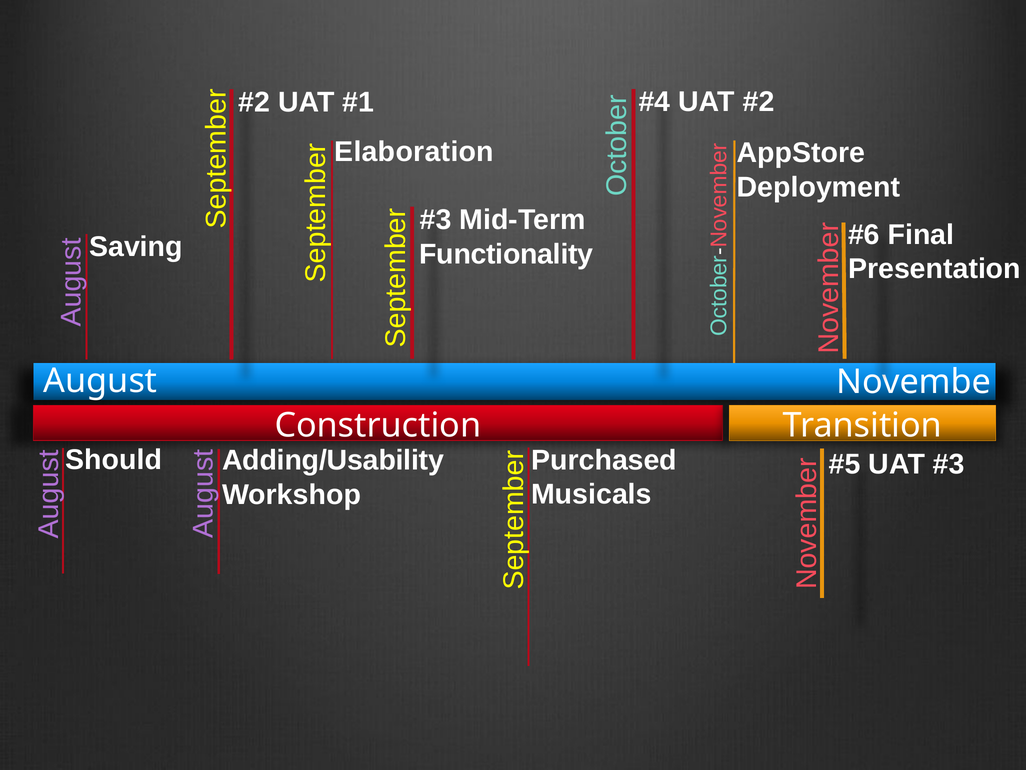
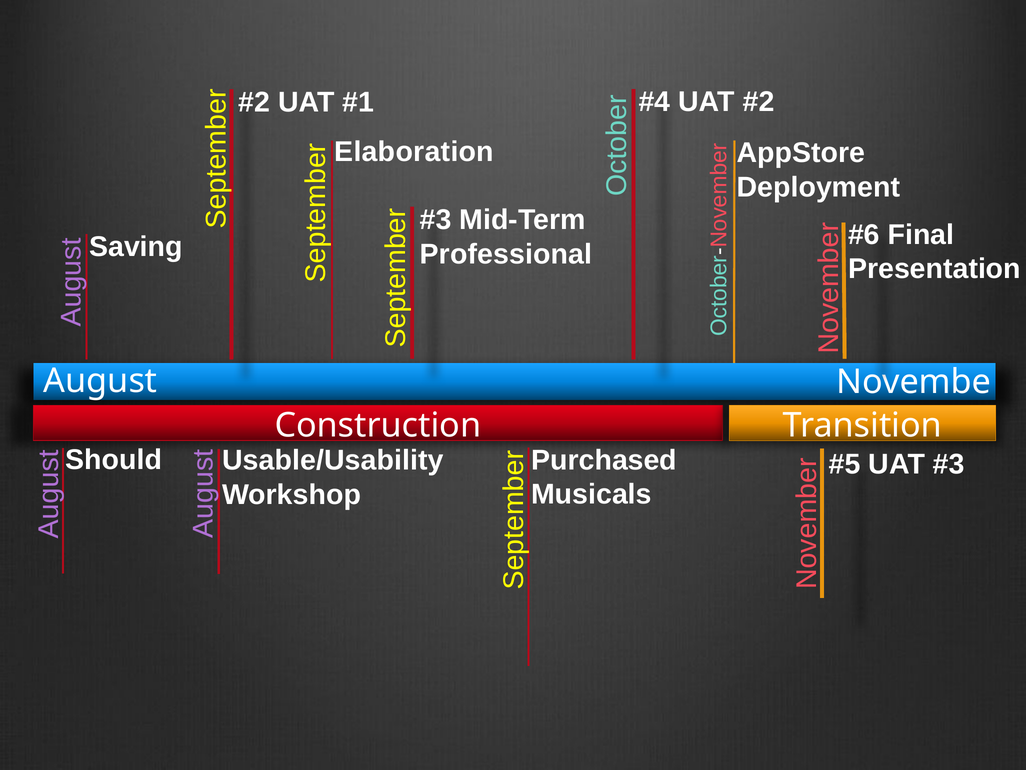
Functionality: Functionality -> Professional (506, 254)
Adding/Usability: Adding/Usability -> Usable/Usability (333, 460)
